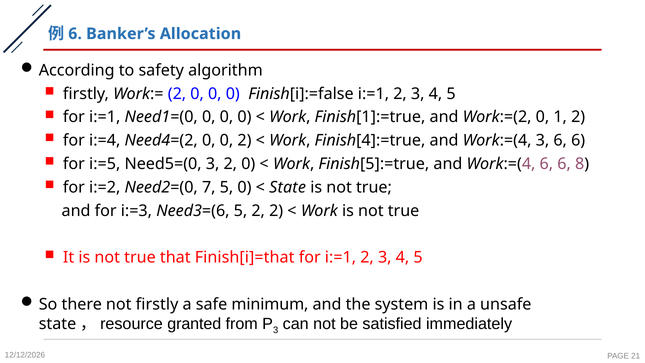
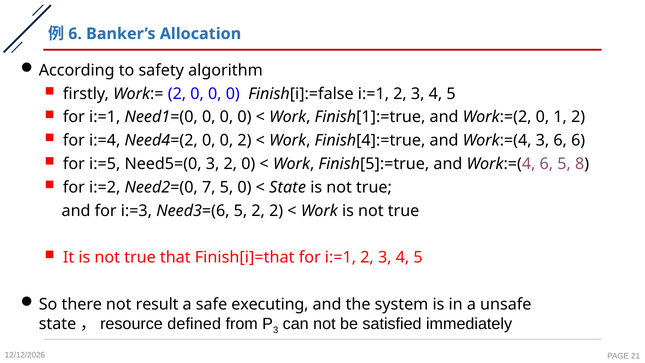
Work:=(4 6 6: 6 -> 5 (564, 164)
not firstly: firstly -> result (157, 304)
minimum: minimum -> executing (270, 304)
granted: granted -> defined (194, 324)
